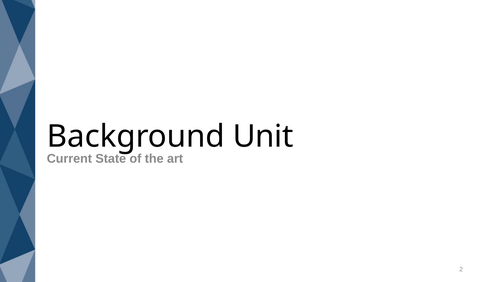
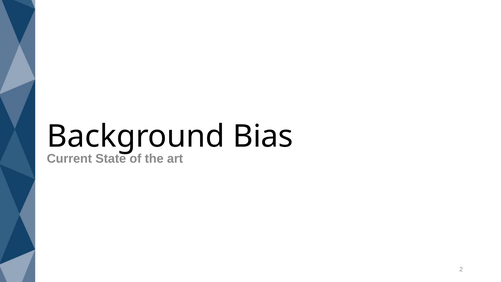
Unit: Unit -> Bias (263, 136)
